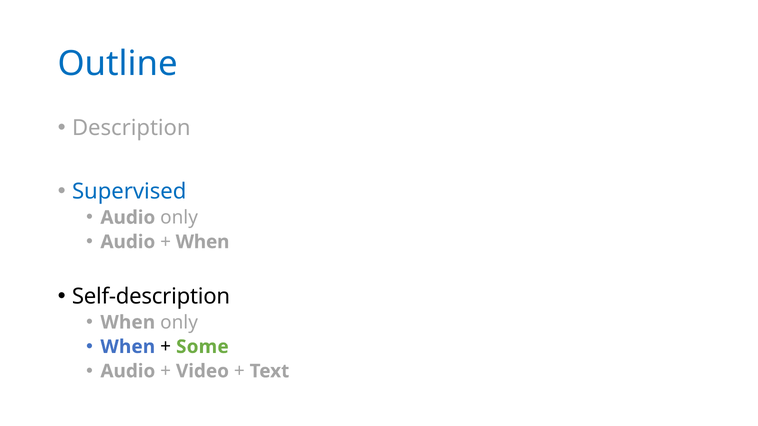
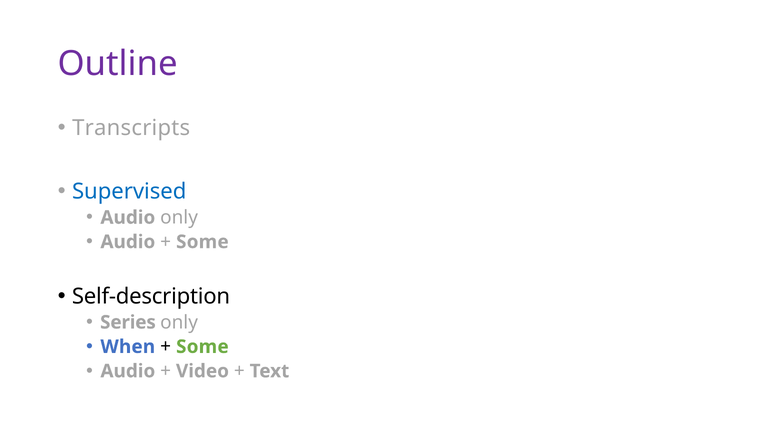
Outline colour: blue -> purple (118, 64)
Description: Description -> Transcripts (131, 128)
When: When -> Some (202, 242)
When: When -> Series (128, 323)
